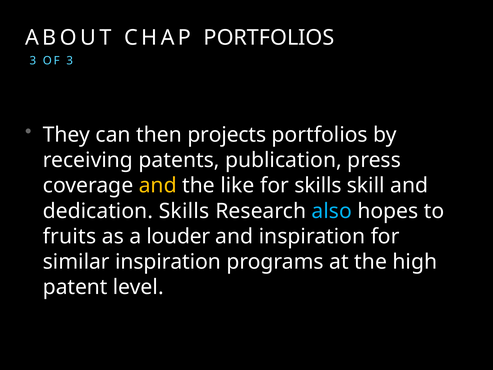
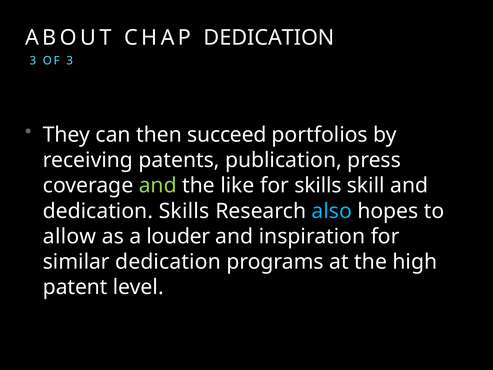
CHAP PORTFOLIOS: PORTFOLIOS -> DEDICATION (269, 38)
projects: projects -> succeed (227, 135)
and colour: yellow -> light green (158, 185)
fruits: fruits -> allow (69, 236)
similar inspiration: inspiration -> dedication (168, 262)
